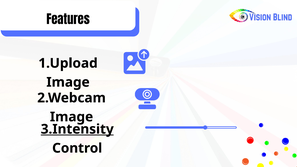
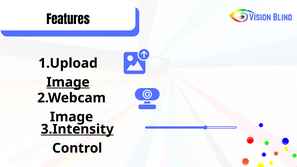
Image underline: none -> present (68, 82)
